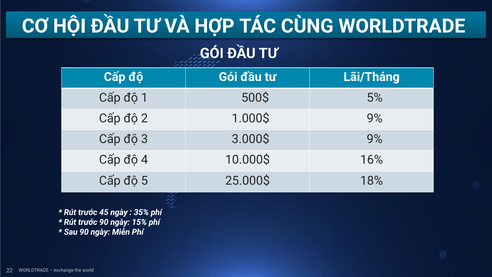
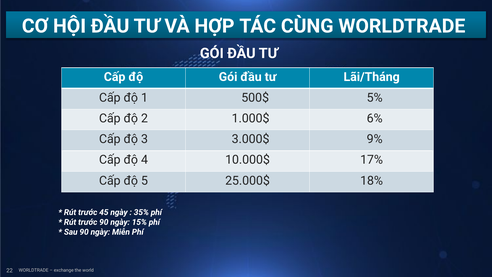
1.000$ 9%: 9% -> 6% (375, 118)
16%: 16% -> 17% (372, 160)
